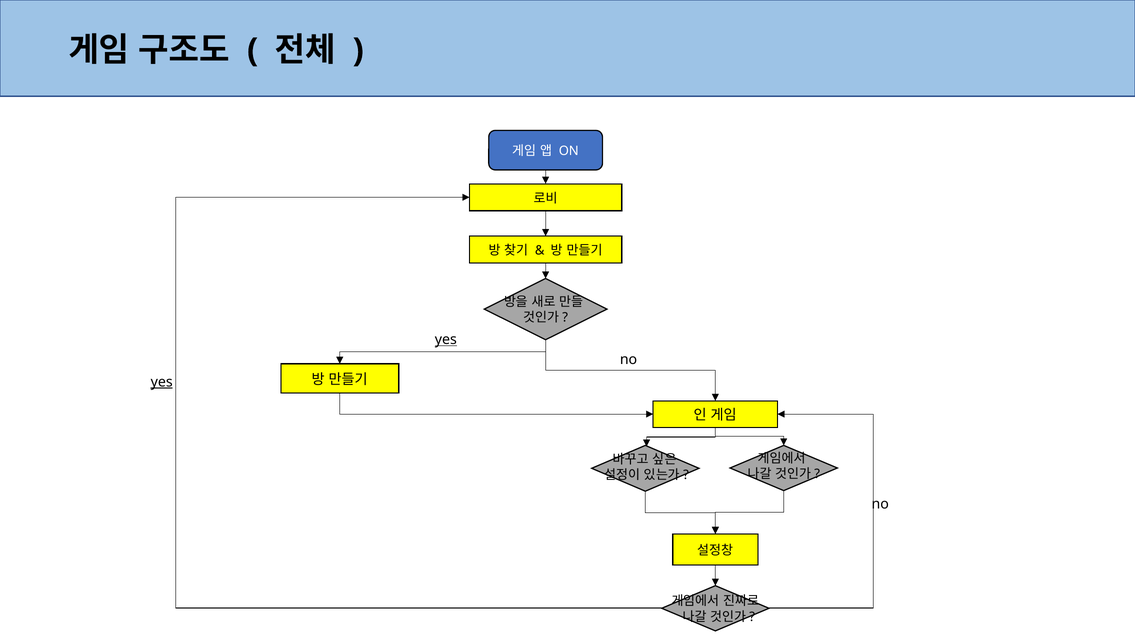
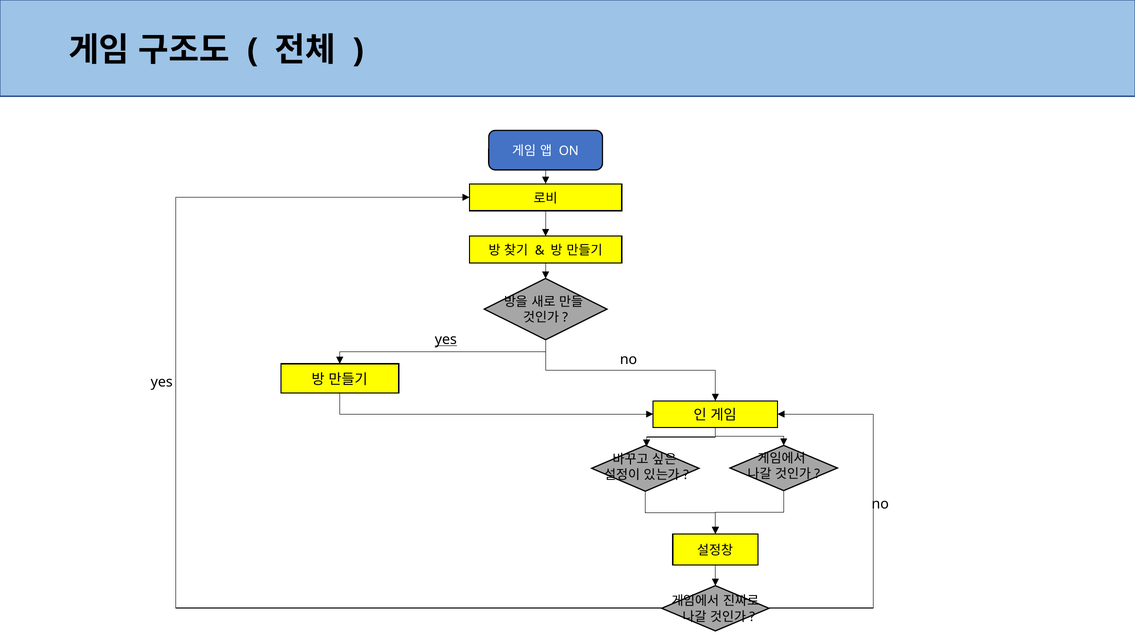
yes underline: present -> none (162, 381)
